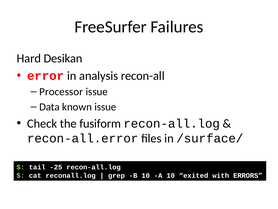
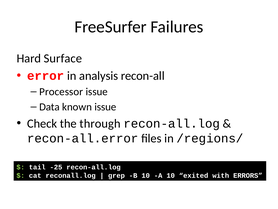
Desikan: Desikan -> Surface (63, 58)
fusiform: fusiform -> through (100, 123)
/surface/: /surface/ -> /regions/ (210, 138)
